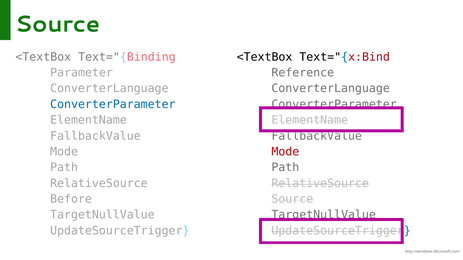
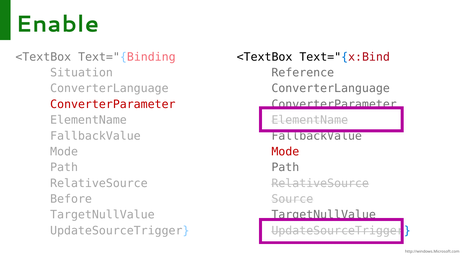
Source: Source -> Enable (57, 24)
Parameter: Parameter -> Situation (82, 73)
ConverterParameter colour: blue -> red (113, 104)
